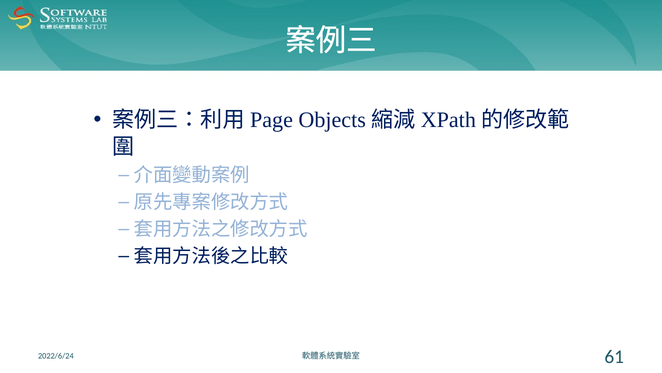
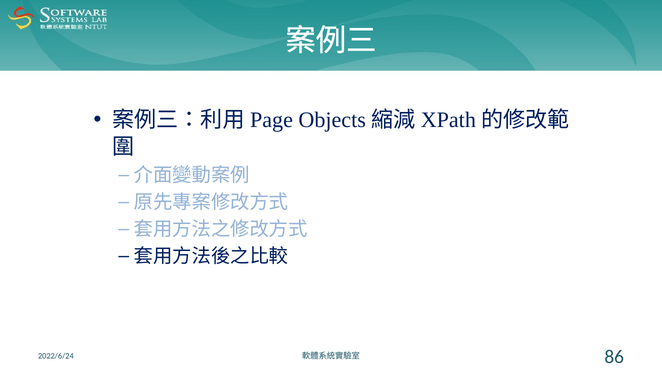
61: 61 -> 86 (614, 356)
